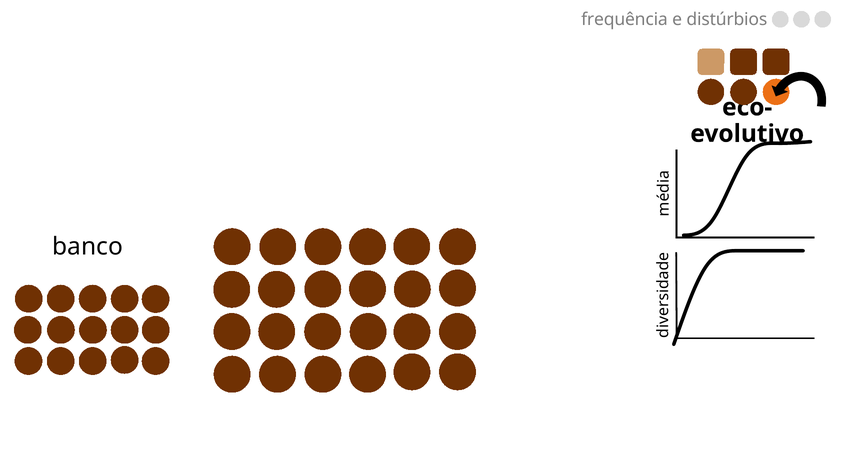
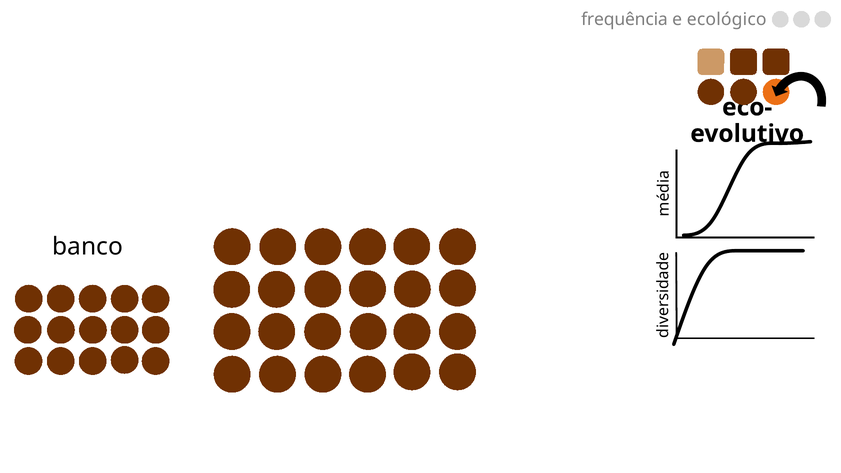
distúrbios: distúrbios -> ecológico (727, 20)
